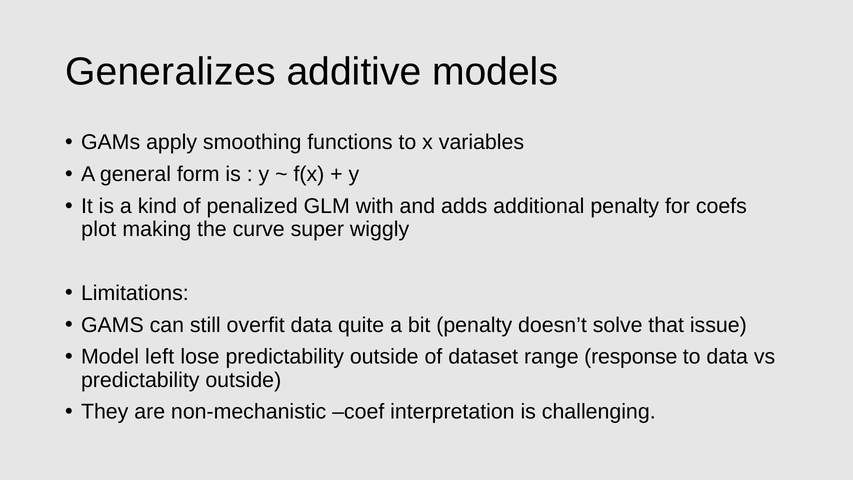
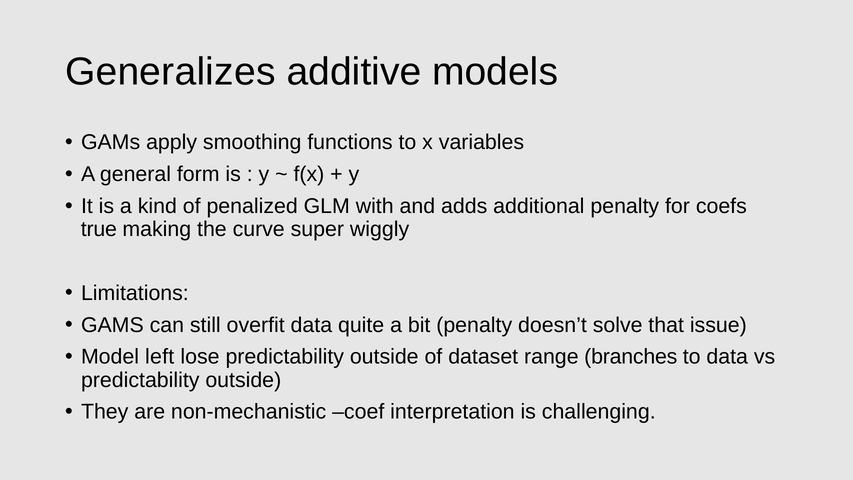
plot: plot -> true (99, 229)
response: response -> branches (631, 357)
